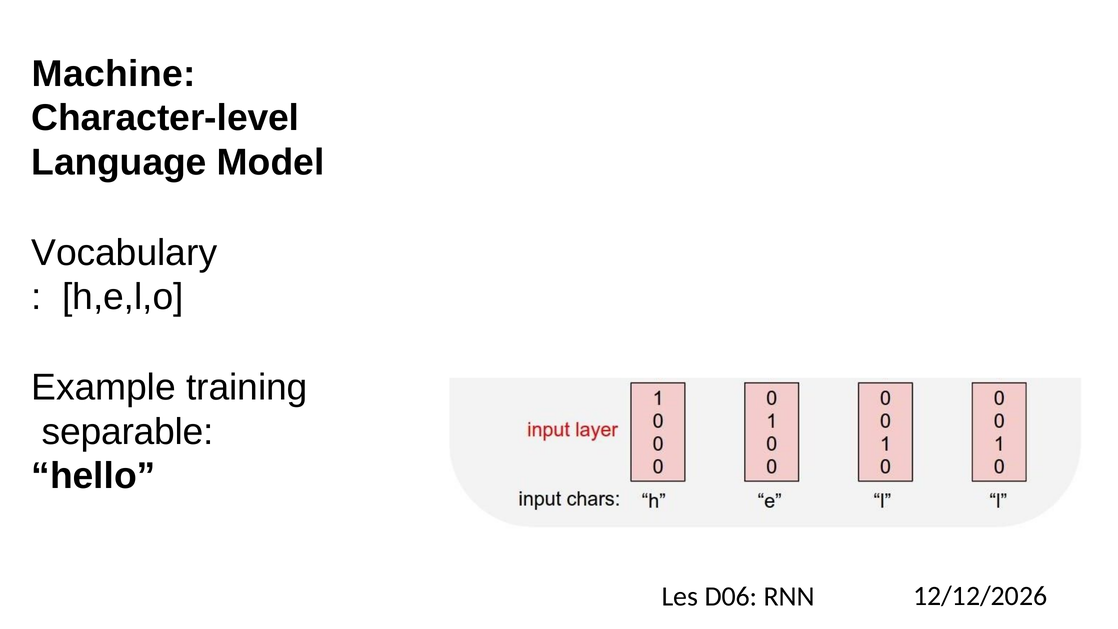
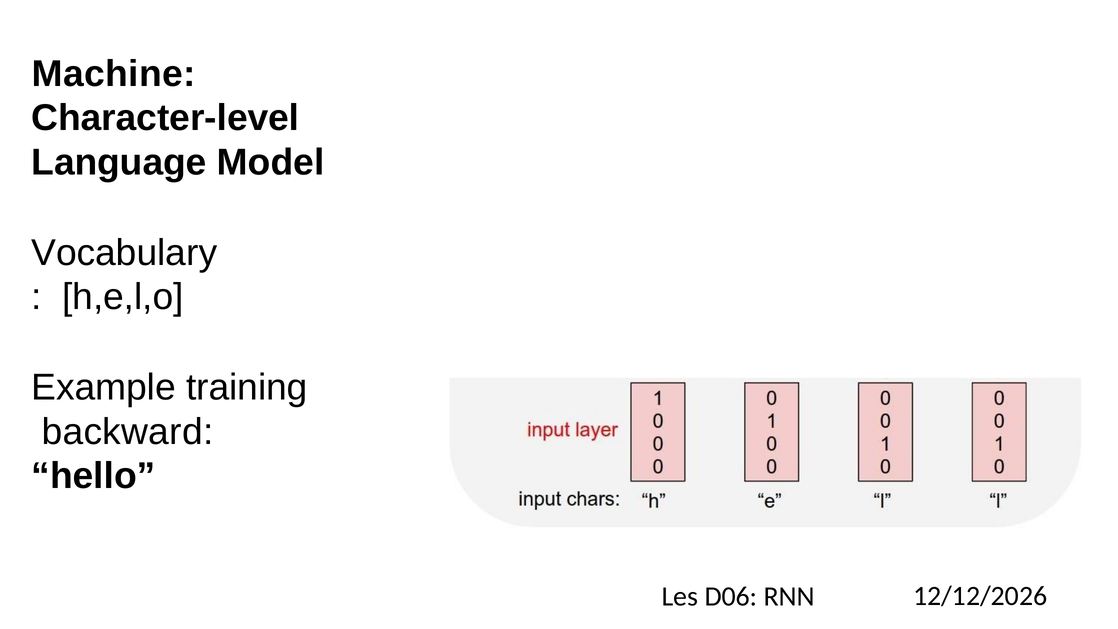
separable: separable -> backward (128, 432)
